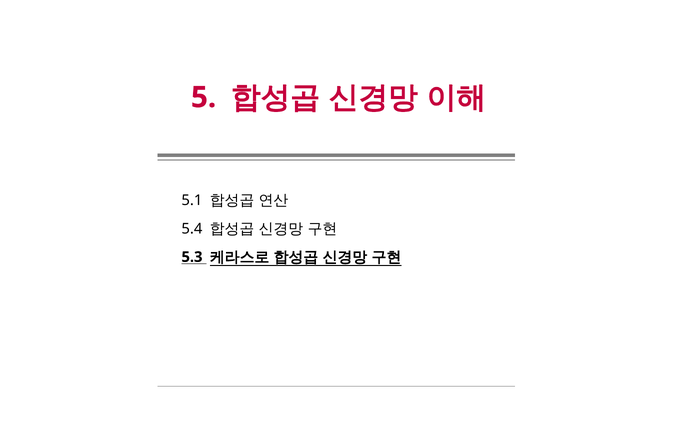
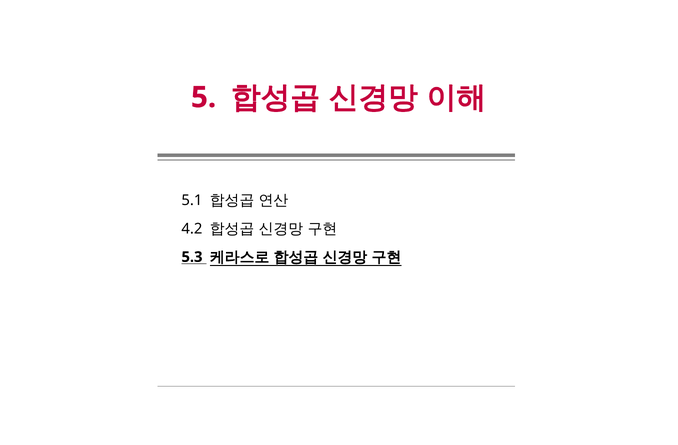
5.4: 5.4 -> 4.2 (192, 229)
